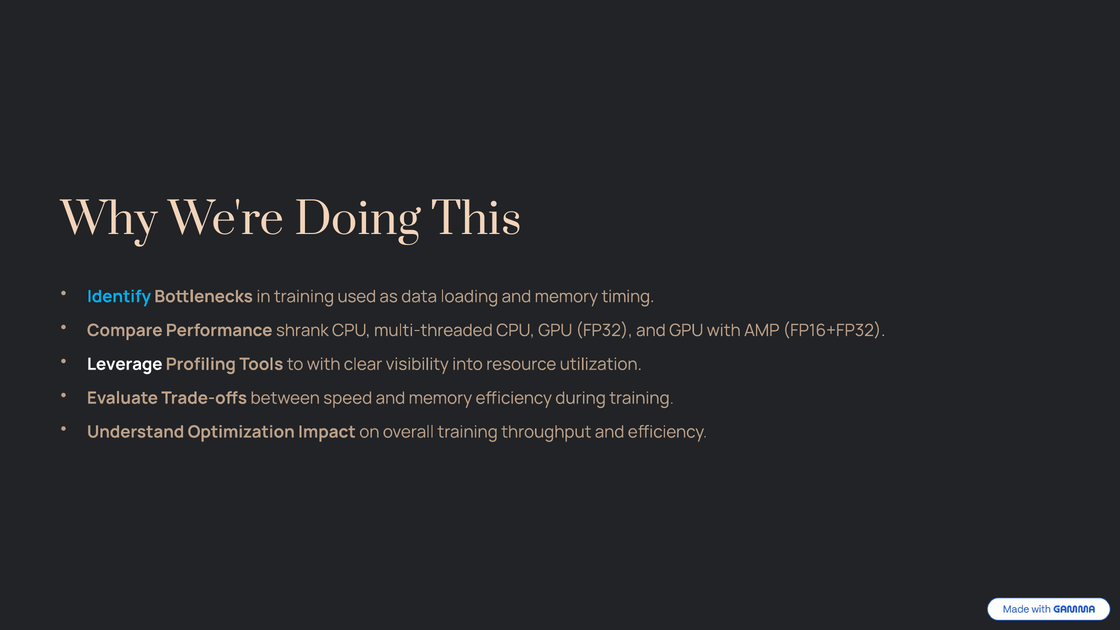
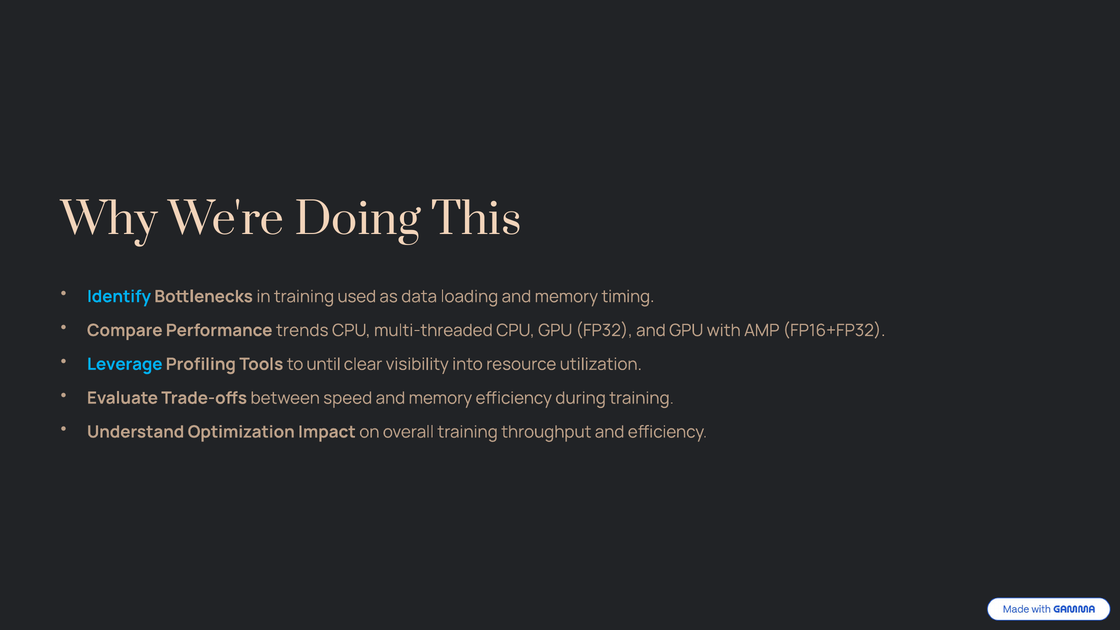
shrank: shrank -> trends (302, 330)
Leverage colour: white -> light blue (125, 364)
to with: with -> until (324, 364)
